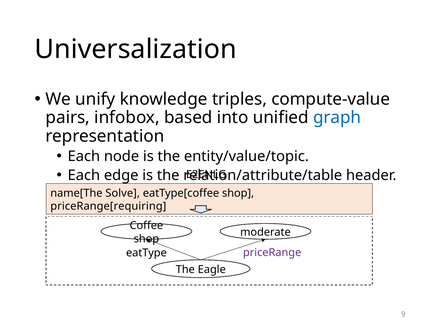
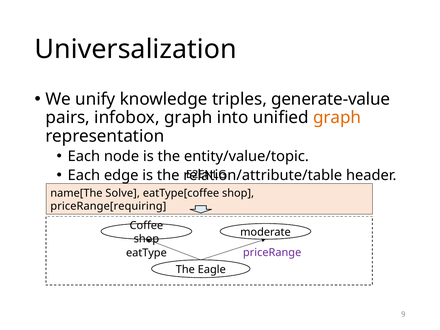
compute-value: compute-value -> generate-value (331, 99)
infobox based: based -> graph (188, 118)
graph colour: blue -> orange (337, 118)
